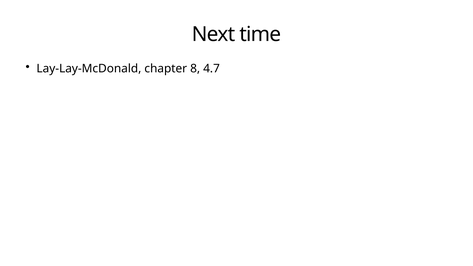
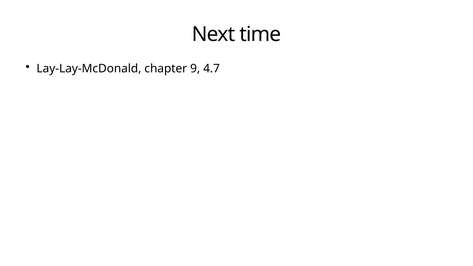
8: 8 -> 9 (195, 69)
